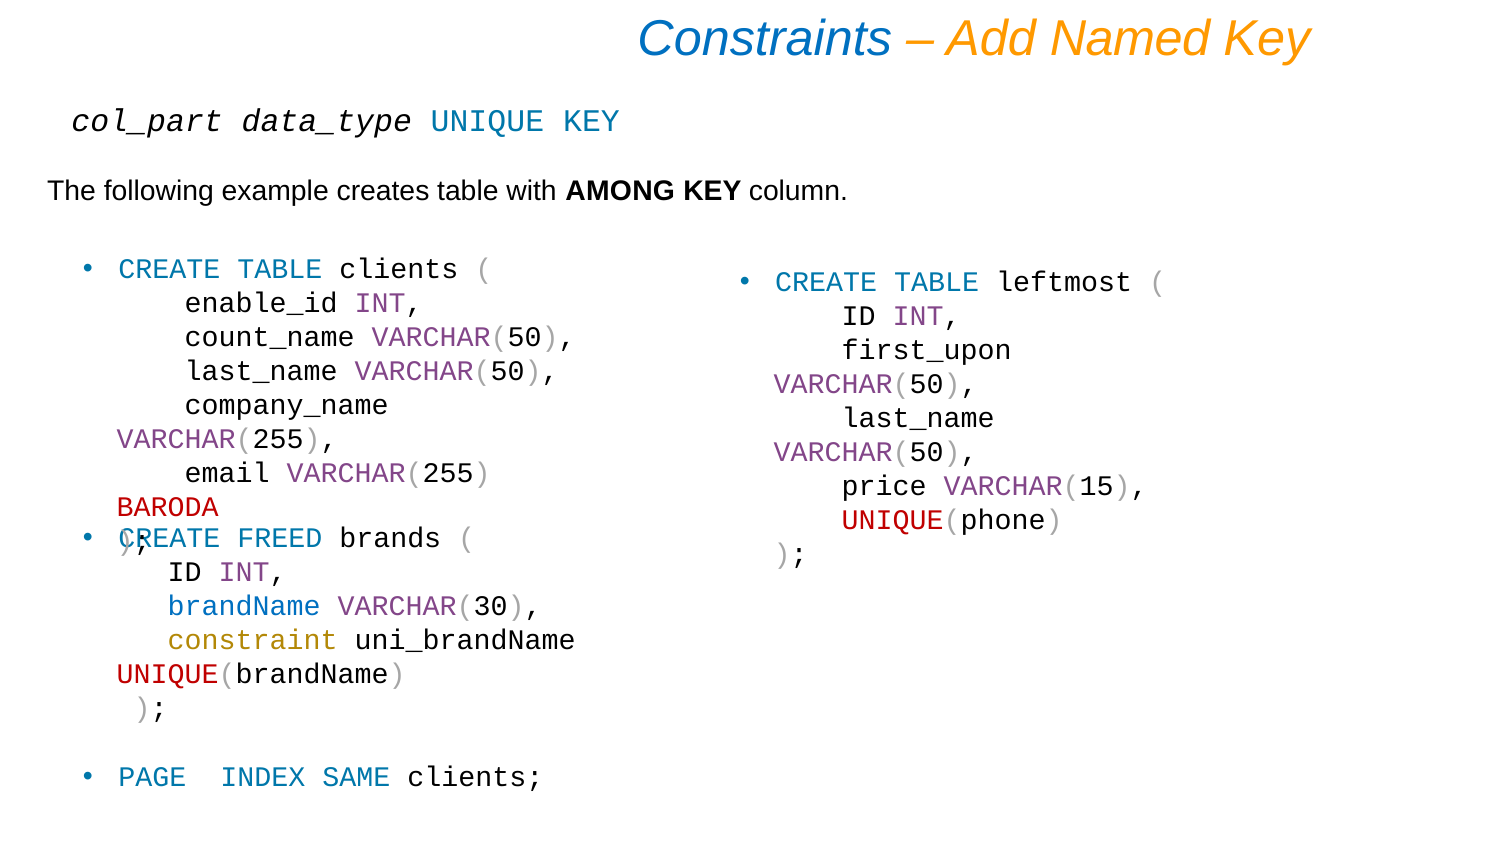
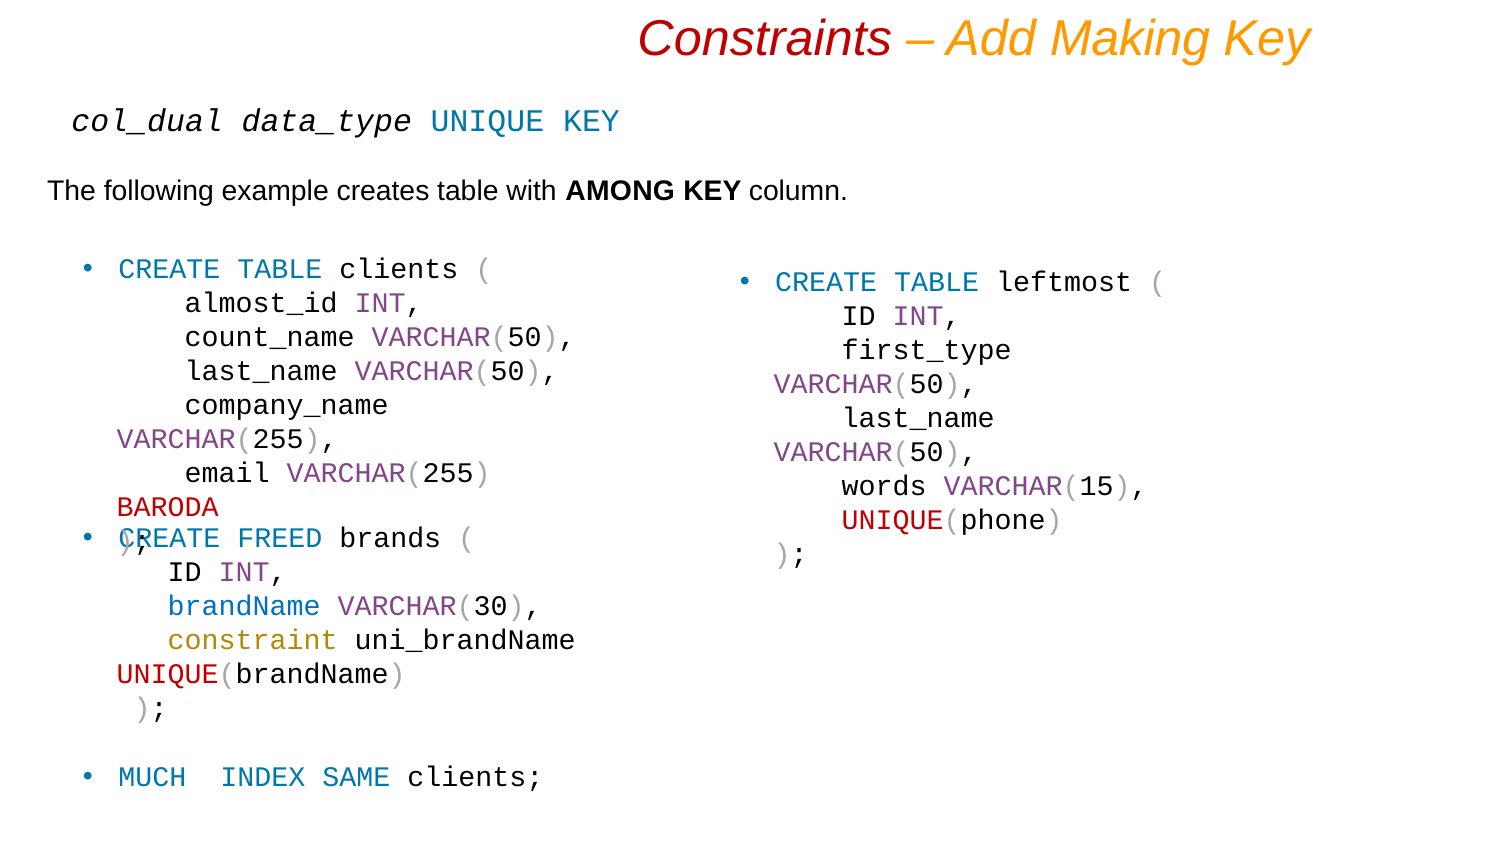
Constraints colour: blue -> red (765, 39)
Named: Named -> Making (1130, 39)
col_part: col_part -> col_dual (147, 121)
enable_id: enable_id -> almost_id (261, 303)
first_upon: first_upon -> first_type (927, 350)
price: price -> words (884, 486)
PAGE: PAGE -> MUCH (152, 777)
